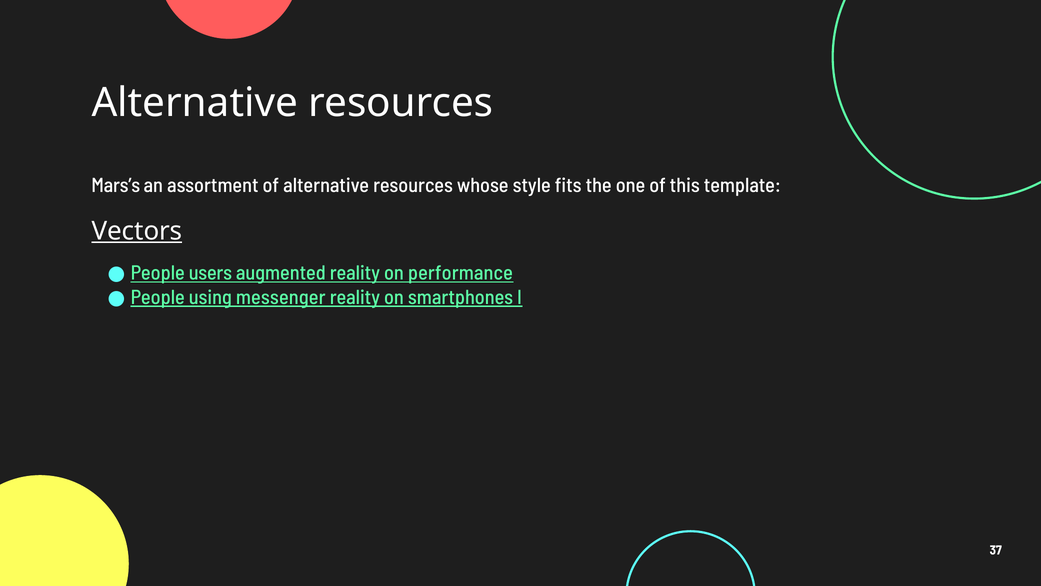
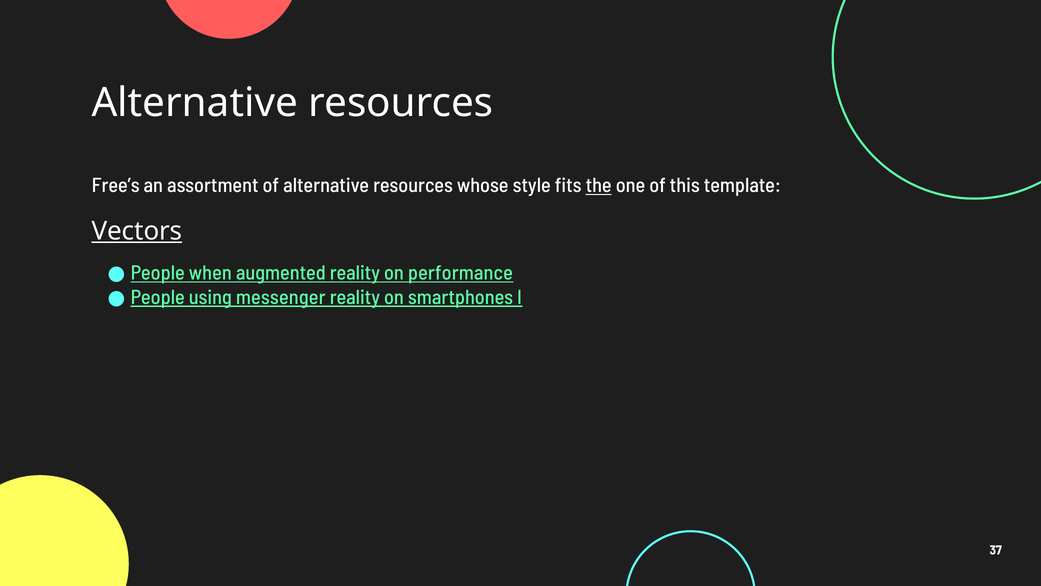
Mars’s: Mars’s -> Free’s (116, 186)
the underline: none -> present (599, 186)
users: users -> when (210, 273)
